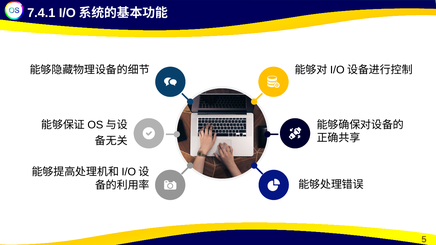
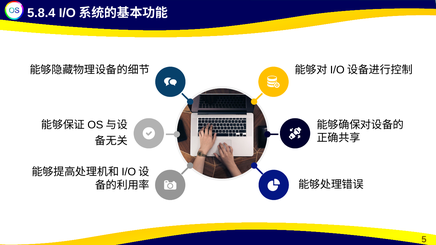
7.4.1: 7.4.1 -> 5.8.4 (41, 13)
